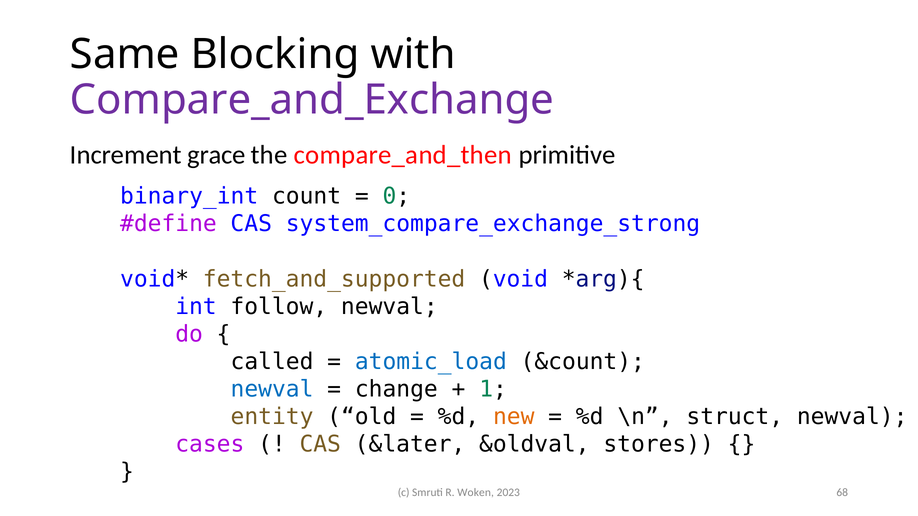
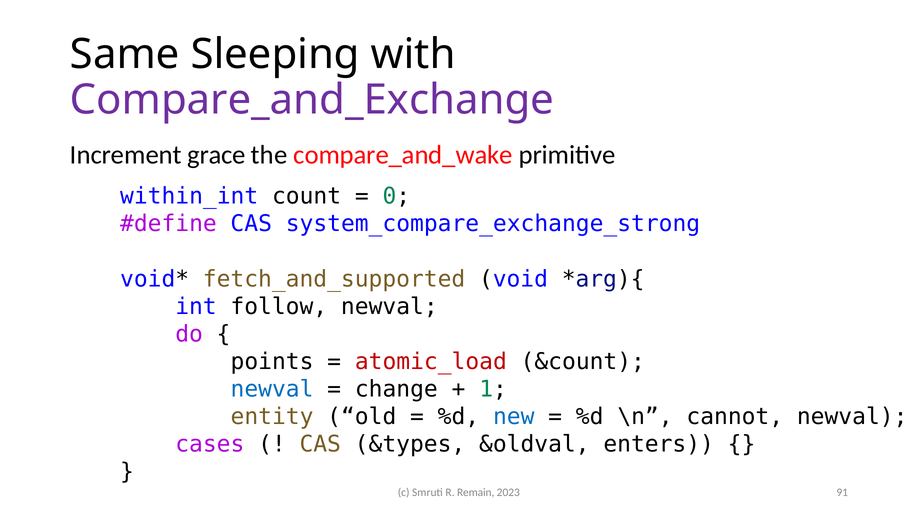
Blocking: Blocking -> Sleeping (275, 54)
compare_and_then: compare_and_then -> compare_and_wake (403, 155)
binary_int: binary_int -> within_int (189, 197)
called: called -> points (272, 362)
atomic_load colour: blue -> red (431, 362)
new colour: orange -> blue (514, 417)
struct: struct -> cannot (735, 417)
&later: &later -> &types (410, 444)
stores: stores -> enters (659, 444)
Woken: Woken -> Remain (476, 493)
68: 68 -> 91 (842, 493)
